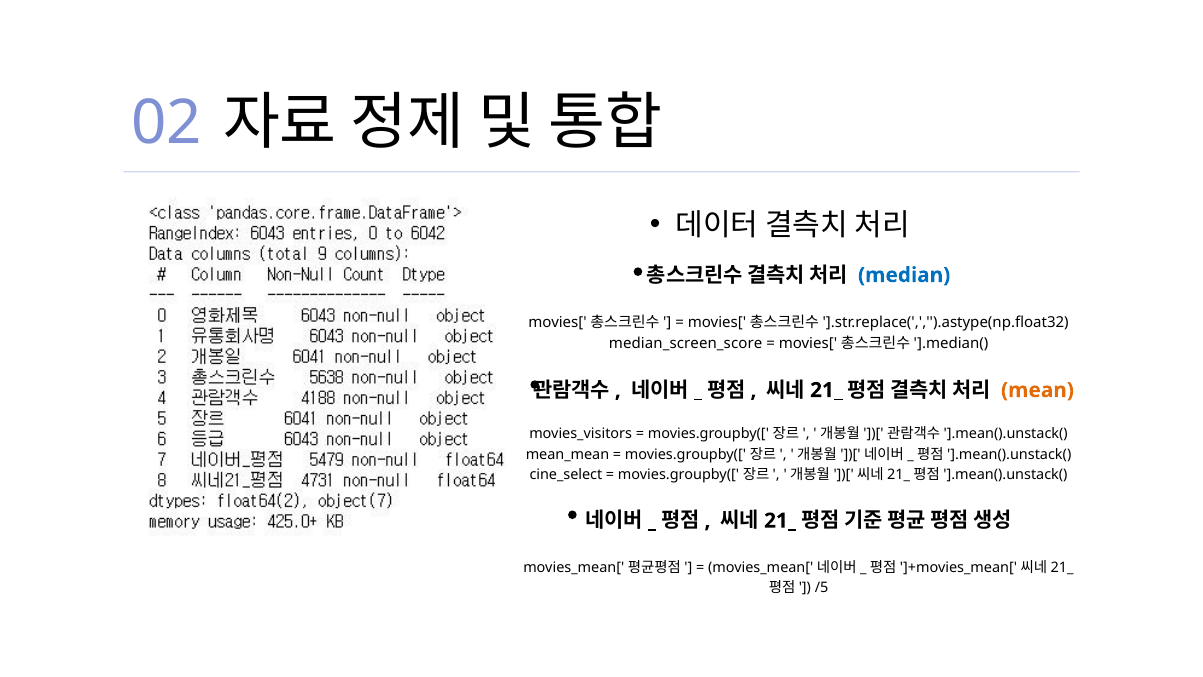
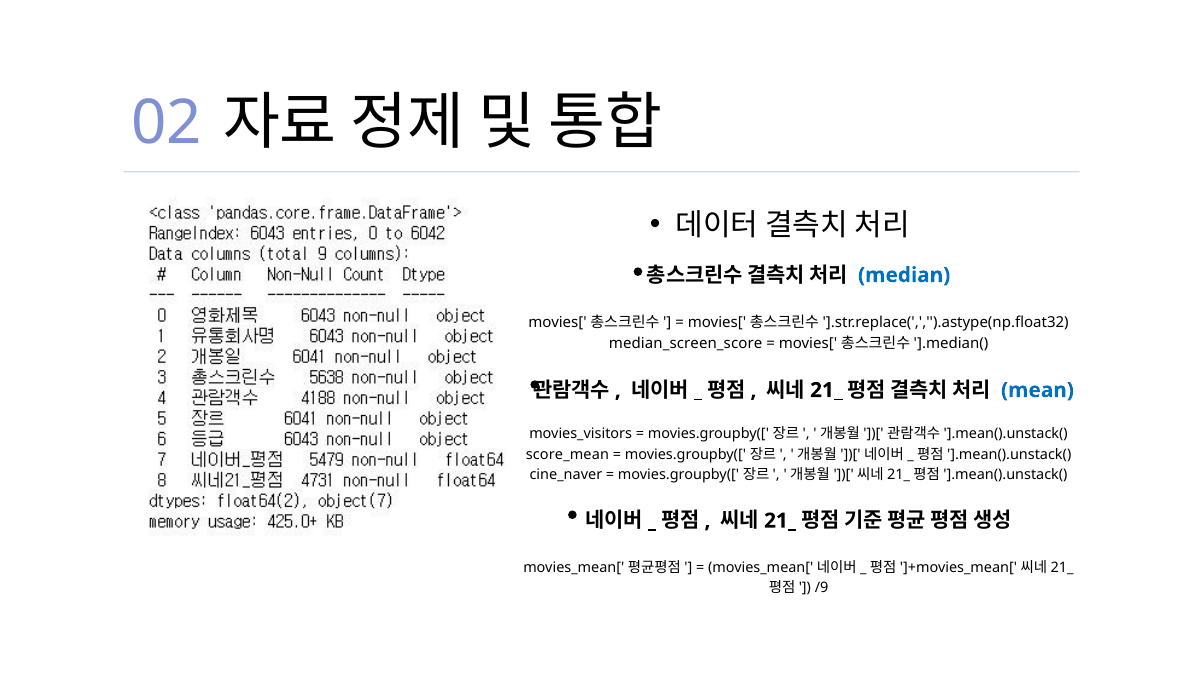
mean colour: orange -> blue (1037, 390)
mean_mean: mean_mean -> score_mean (567, 454)
cine_select: cine_select -> cine_naver (566, 474)
/5: /5 -> /9 (822, 588)
